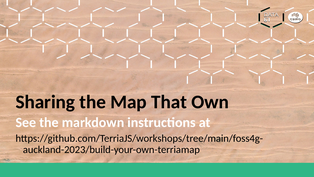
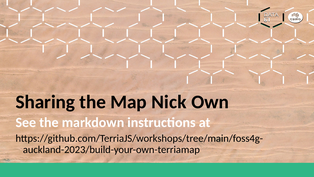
That: That -> Nick (169, 102)
